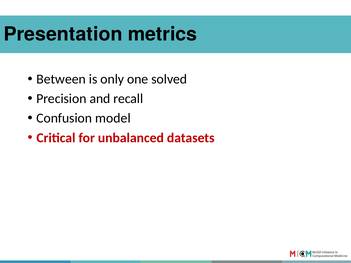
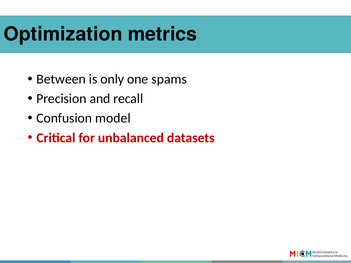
Presentation: Presentation -> Optimization (63, 34)
solved: solved -> spams (169, 79)
